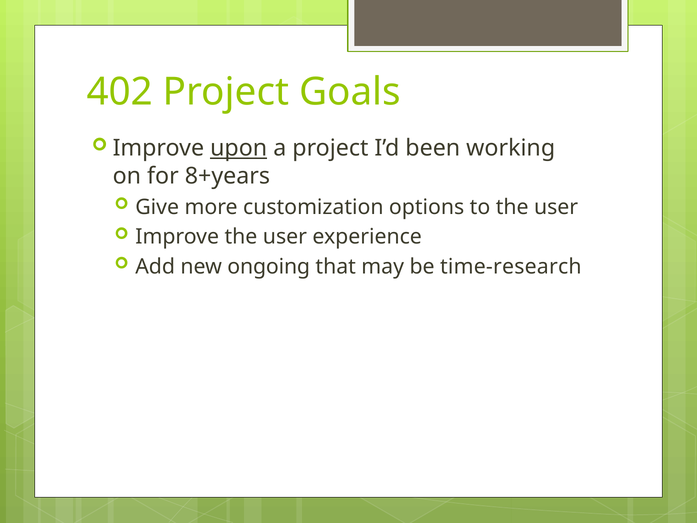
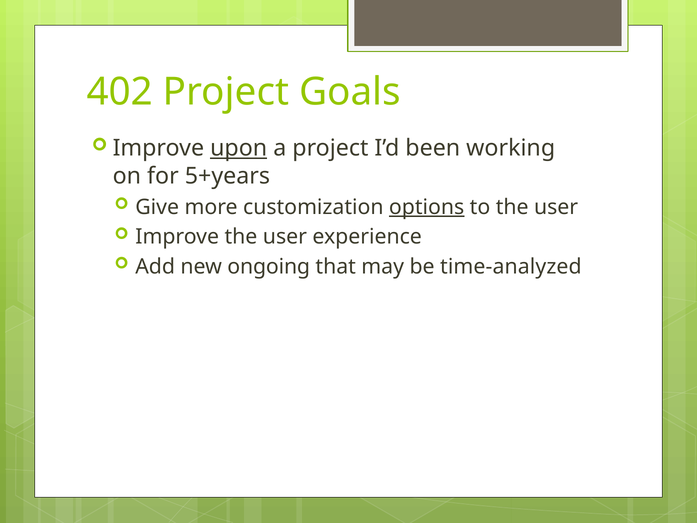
8+years: 8+years -> 5+years (227, 176)
options underline: none -> present (427, 207)
time-research: time-research -> time-analyzed (511, 267)
